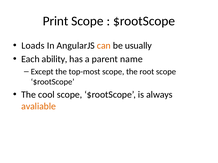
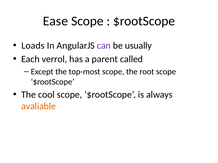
Print: Print -> Ease (55, 21)
can colour: orange -> purple (104, 46)
ability: ability -> verrol (54, 59)
name: name -> called (131, 59)
